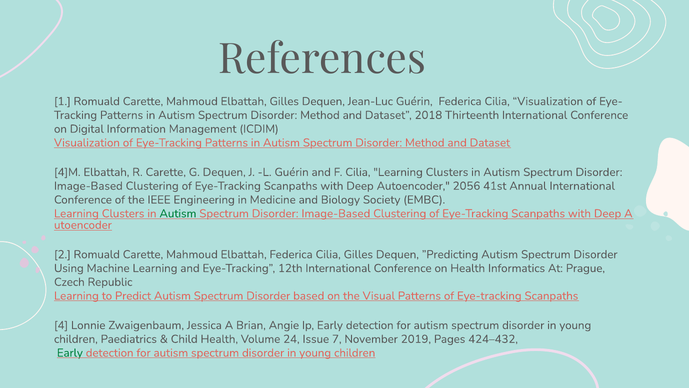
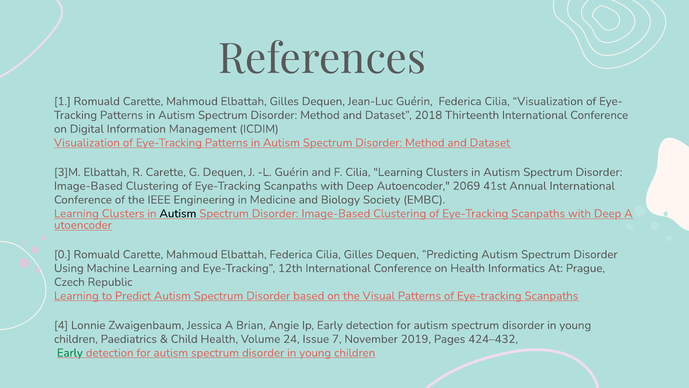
4]M: 4]M -> 3]M (67, 172)
2056: 2056 -> 2069 (466, 186)
Autism colour: green -> black (178, 213)
2: 2 -> 0 (62, 254)
